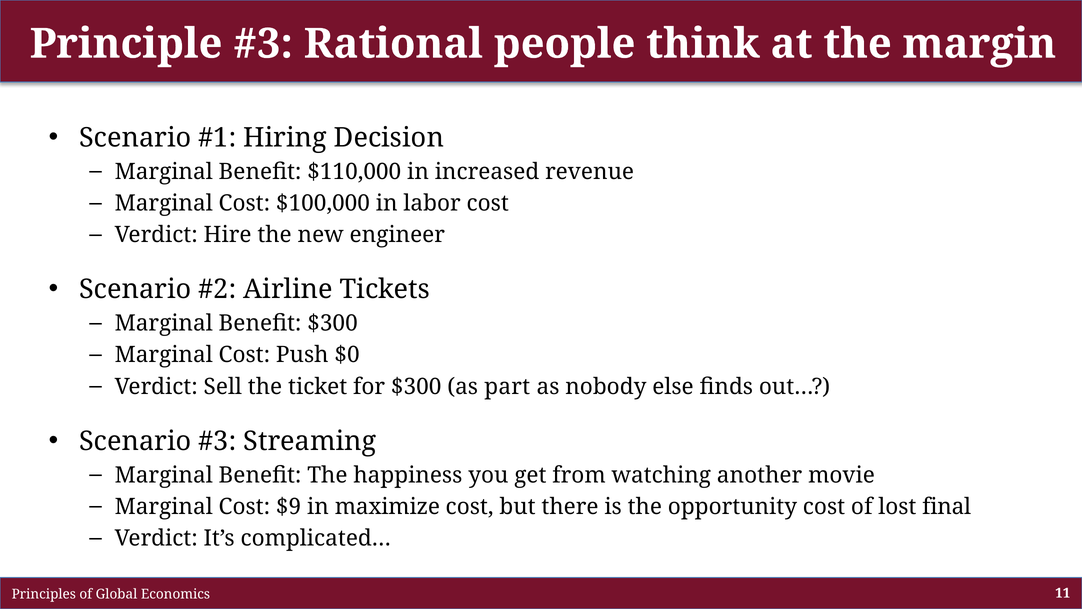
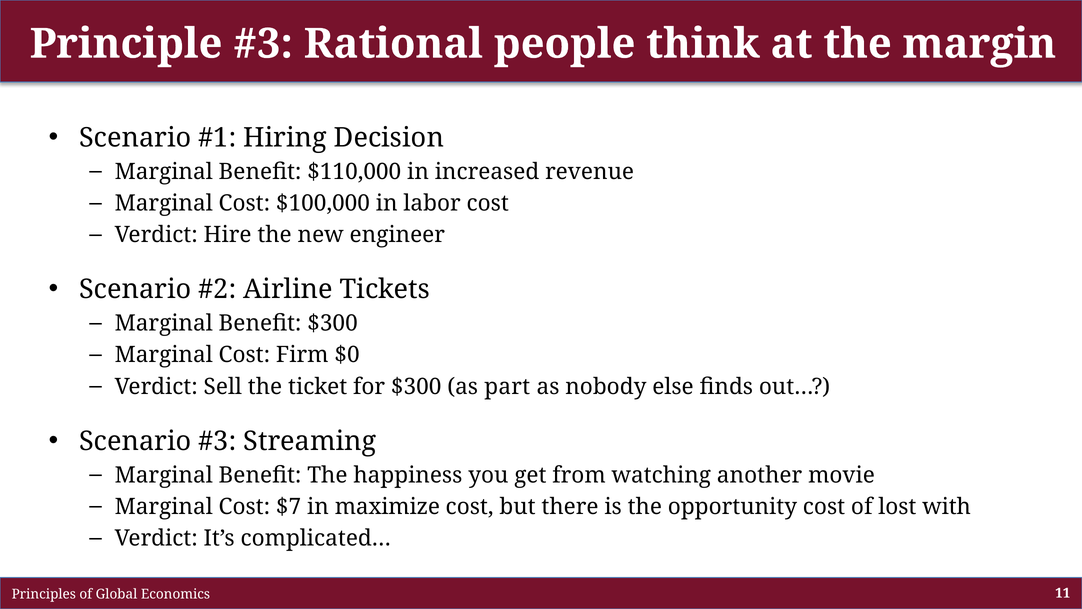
Push: Push -> Firm (302, 355)
$9: $9 -> $7 (289, 507)
final: final -> with (947, 507)
